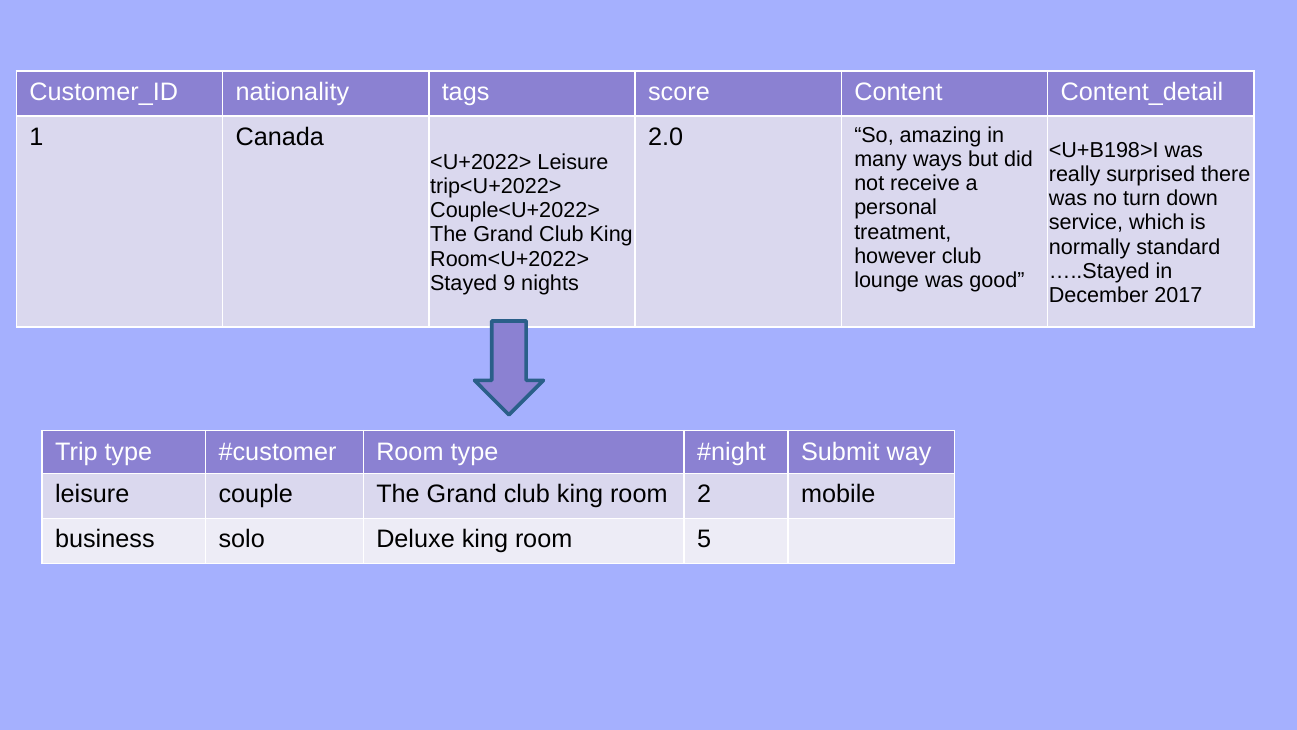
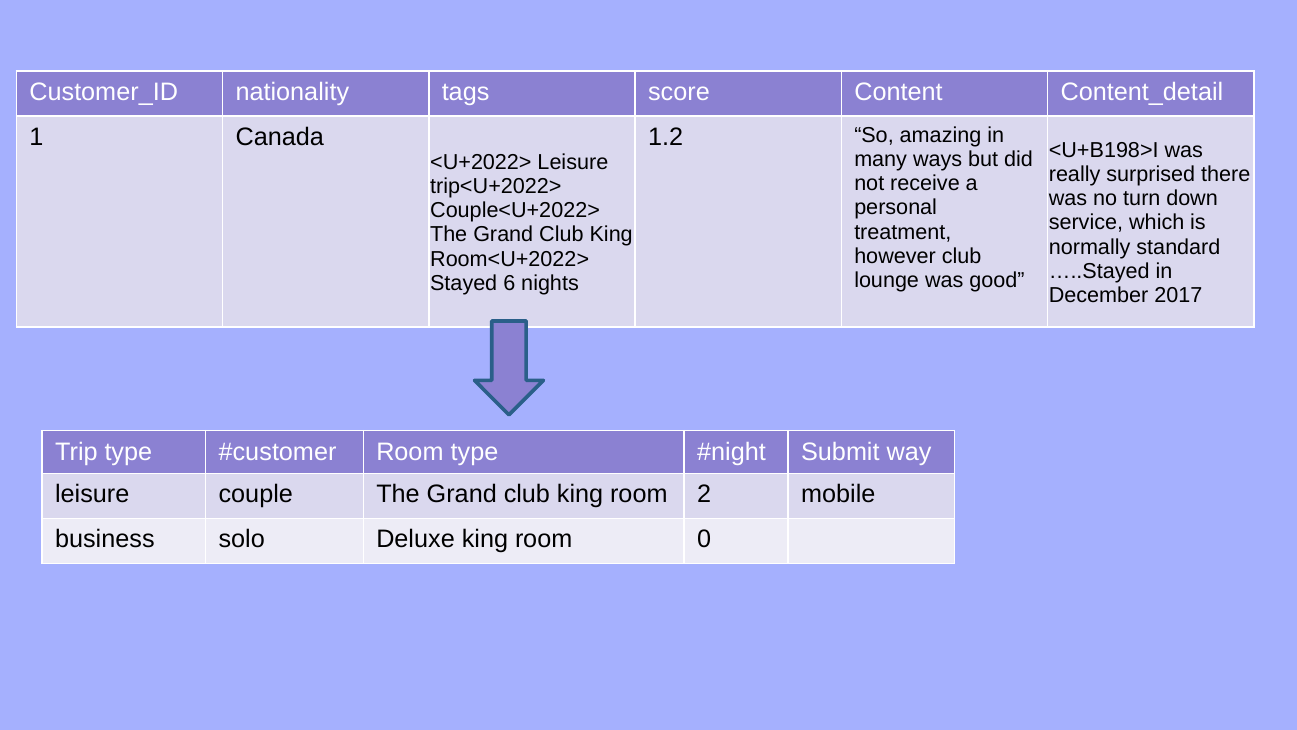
2.0: 2.0 -> 1.2 (666, 137)
9: 9 -> 6 (509, 283)
5: 5 -> 0 (704, 539)
